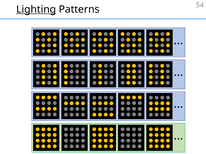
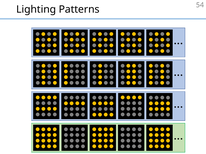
Lighting underline: present -> none (36, 9)
